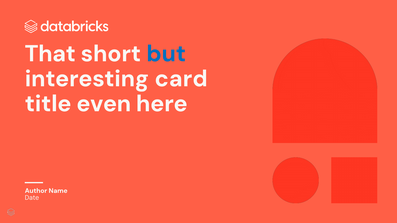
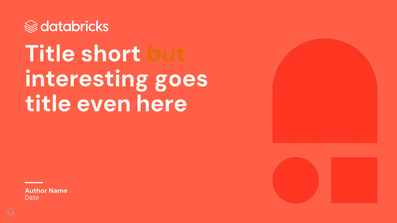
That: That -> Title (50, 54)
but colour: blue -> orange (166, 54)
card: card -> goes (181, 79)
